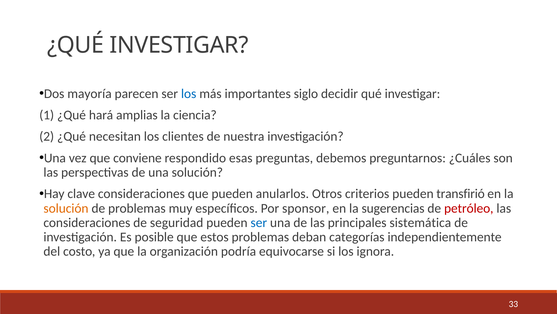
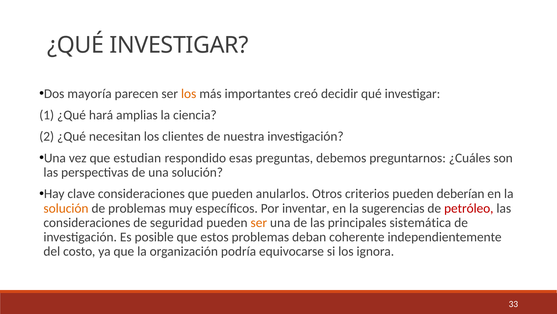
los colour: blue -> orange (189, 93)
siglo: siglo -> creó (306, 93)
conviene: conviene -> estudian (137, 158)
transfirió: transfirió -> deberían (461, 193)
sponsor: sponsor -> inventar (306, 208)
ser colour: blue -> orange (259, 222)
categorías: categorías -> coherente (357, 237)
